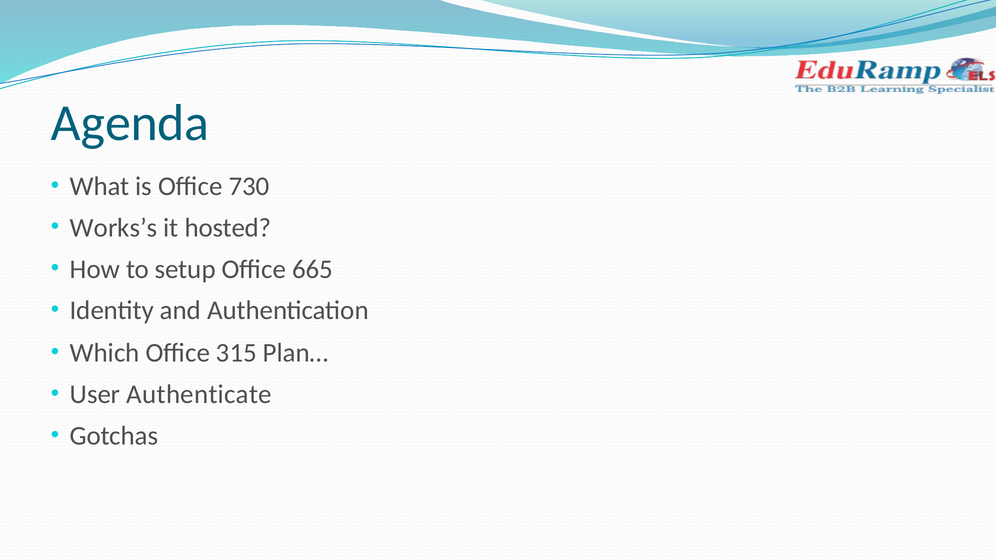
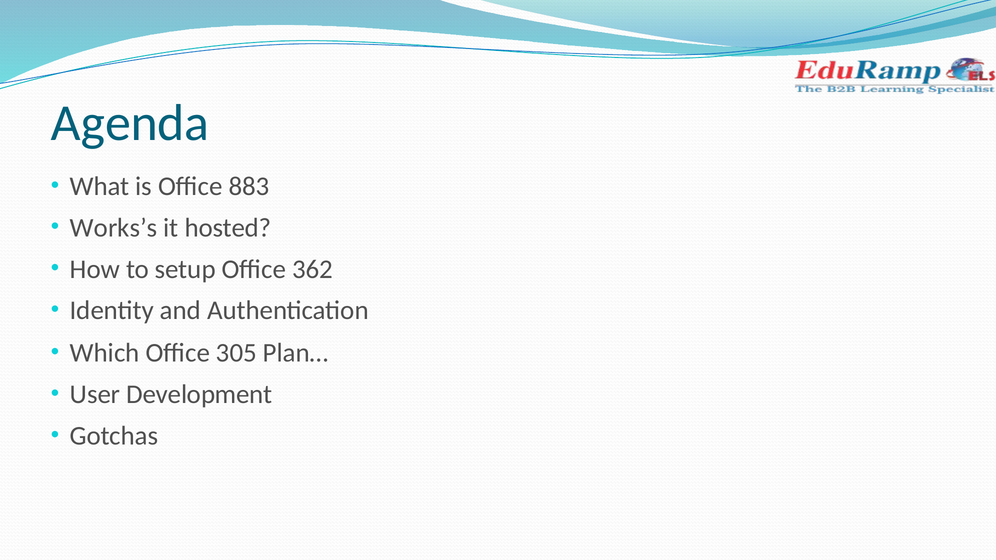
730: 730 -> 883 (249, 186)
665: 665 -> 362 (313, 269)
315: 315 -> 305 (236, 353)
Authenticate: Authenticate -> Development (199, 395)
